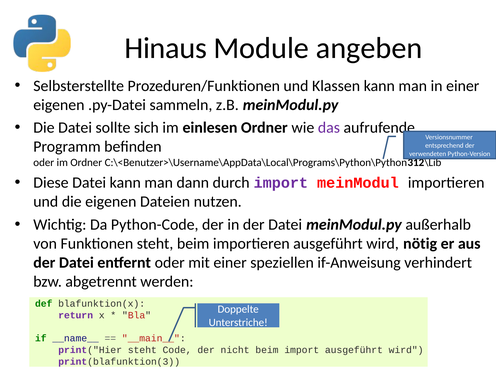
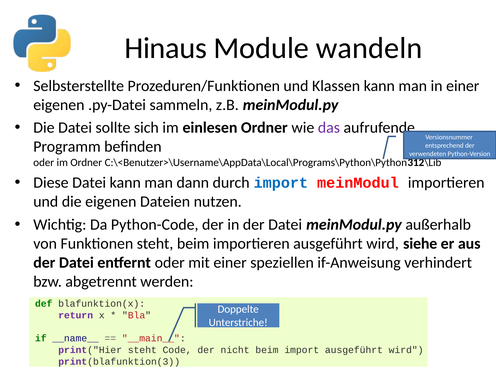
angeben: angeben -> wandeln (369, 48)
import colour: purple -> blue (281, 183)
nötig: nötig -> siehe (420, 244)
